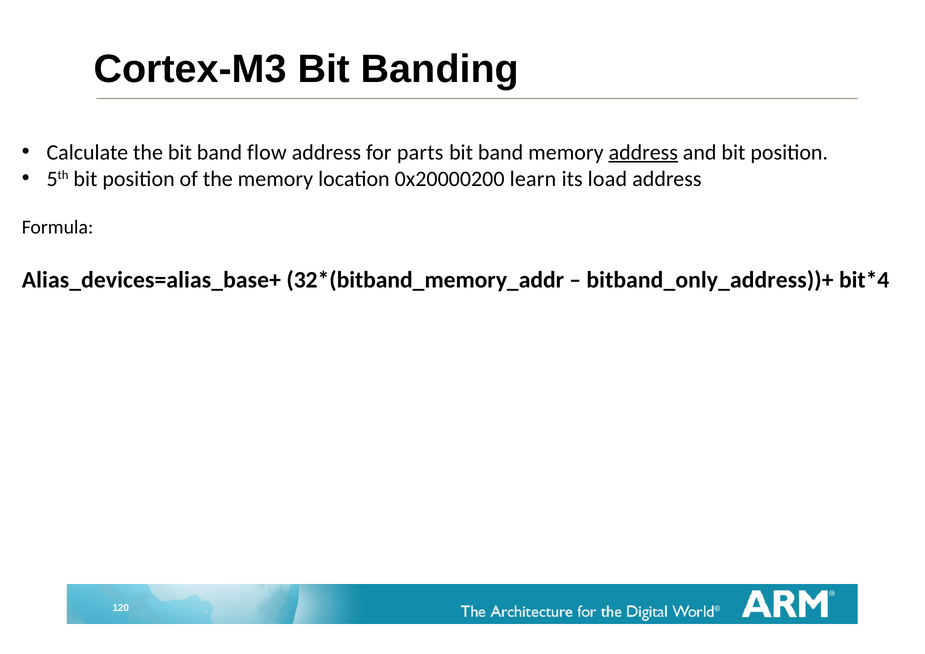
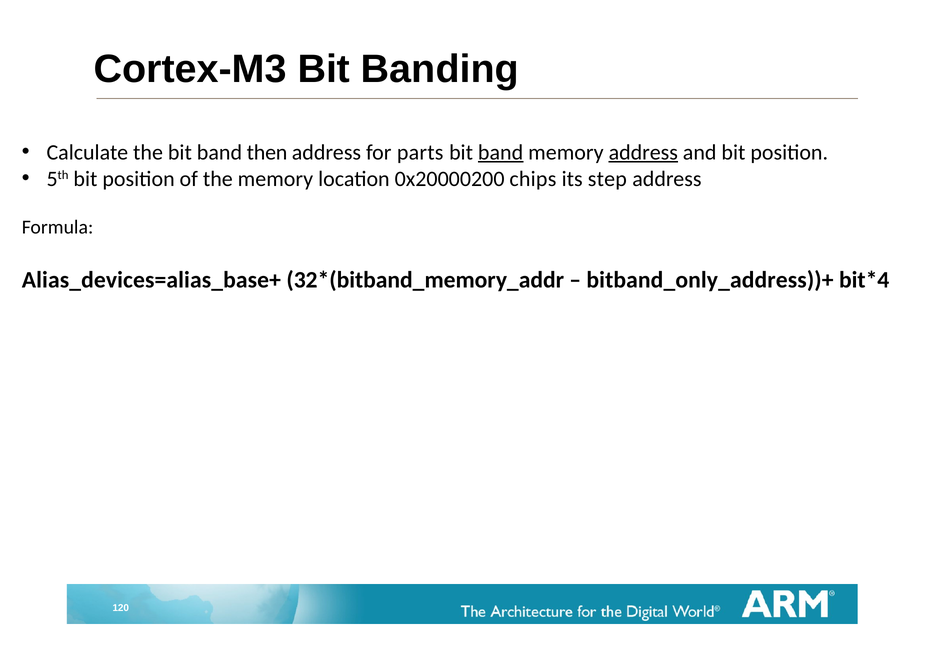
flow: flow -> then (267, 152)
band underline: none -> present (501, 152)
learn: learn -> chips (533, 179)
load: load -> step (607, 179)
